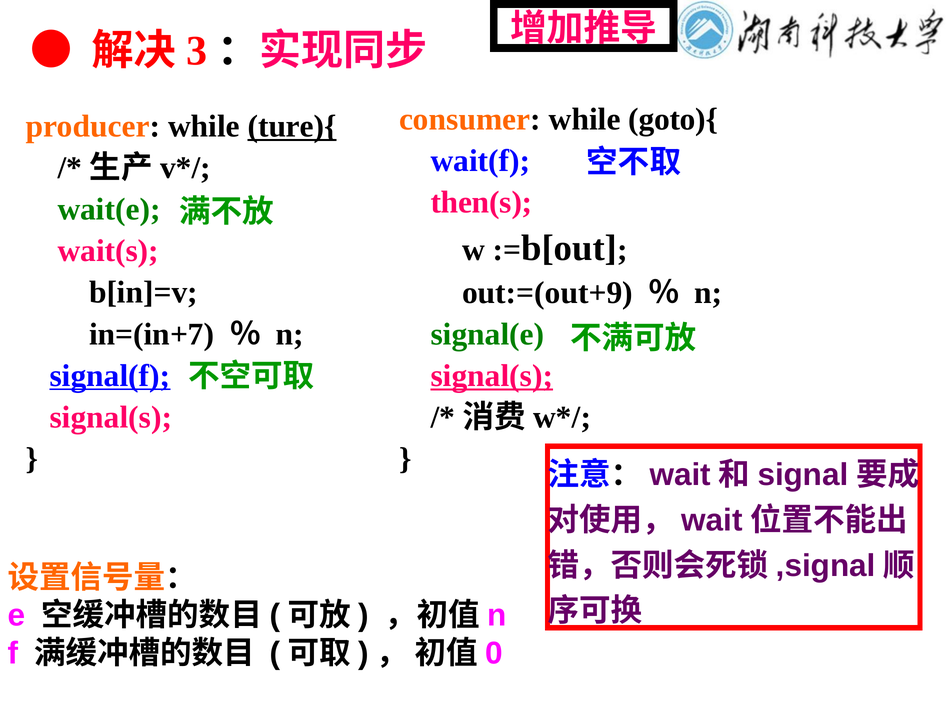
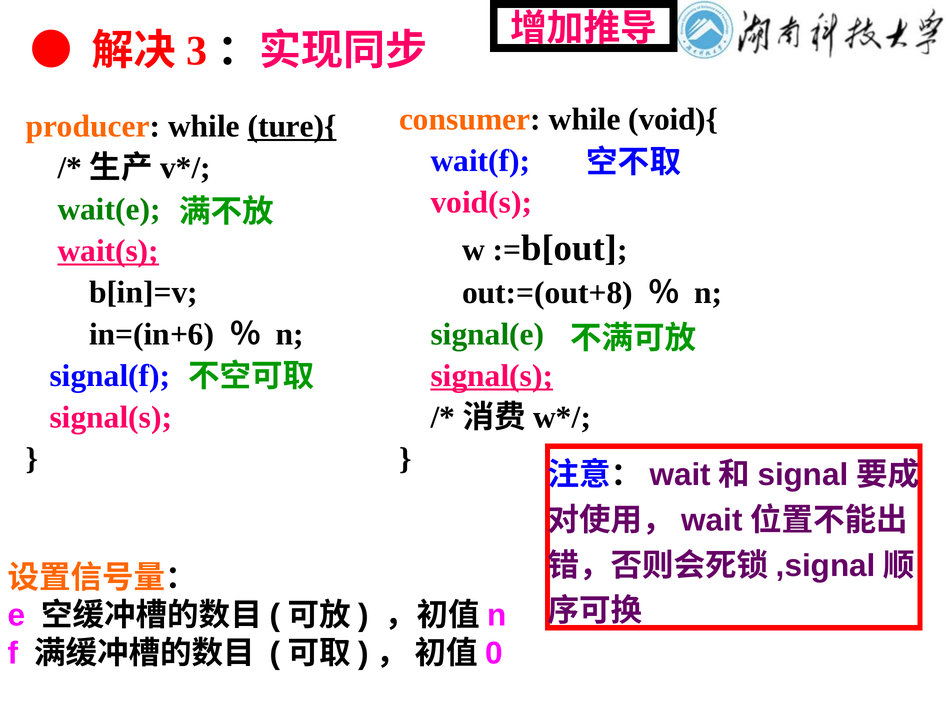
goto){: goto){ -> void){ (673, 119)
then(s: then(s -> void(s (481, 203)
wait(s underline: none -> present (108, 251)
out:=(out+9: out:=(out+9 -> out:=(out+8 (547, 293)
in=(in+7: in=(in+7 -> in=(in+6 (152, 334)
signal(f underline: present -> none (110, 376)
